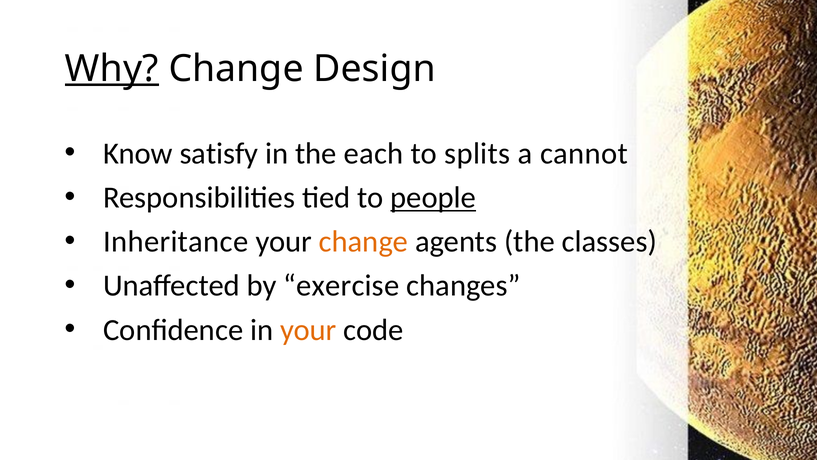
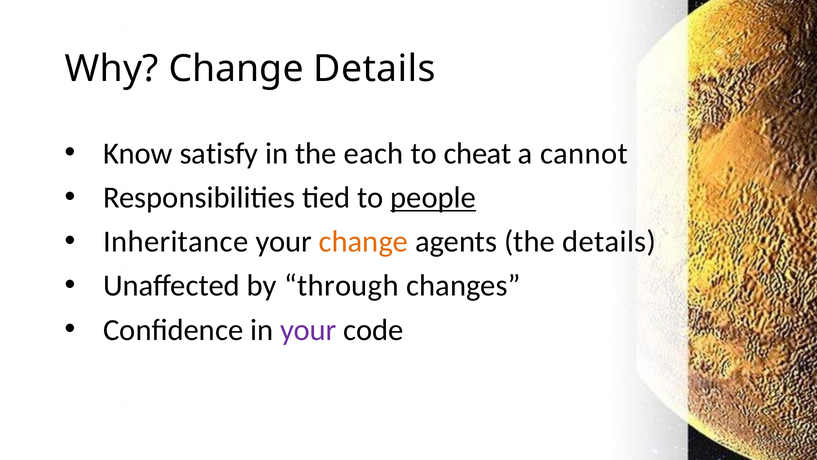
Why underline: present -> none (112, 69)
Change Design: Design -> Details (375, 69)
splits: splits -> cheat (478, 153)
the classes: classes -> details (609, 241)
exercise: exercise -> through (341, 286)
your colour: orange -> purple (308, 330)
